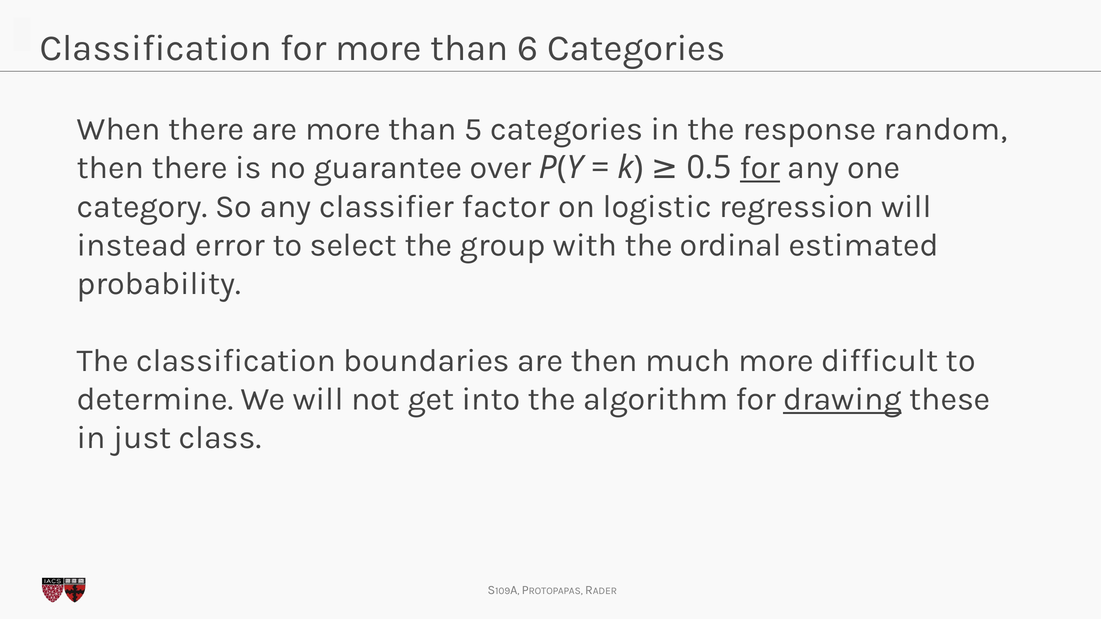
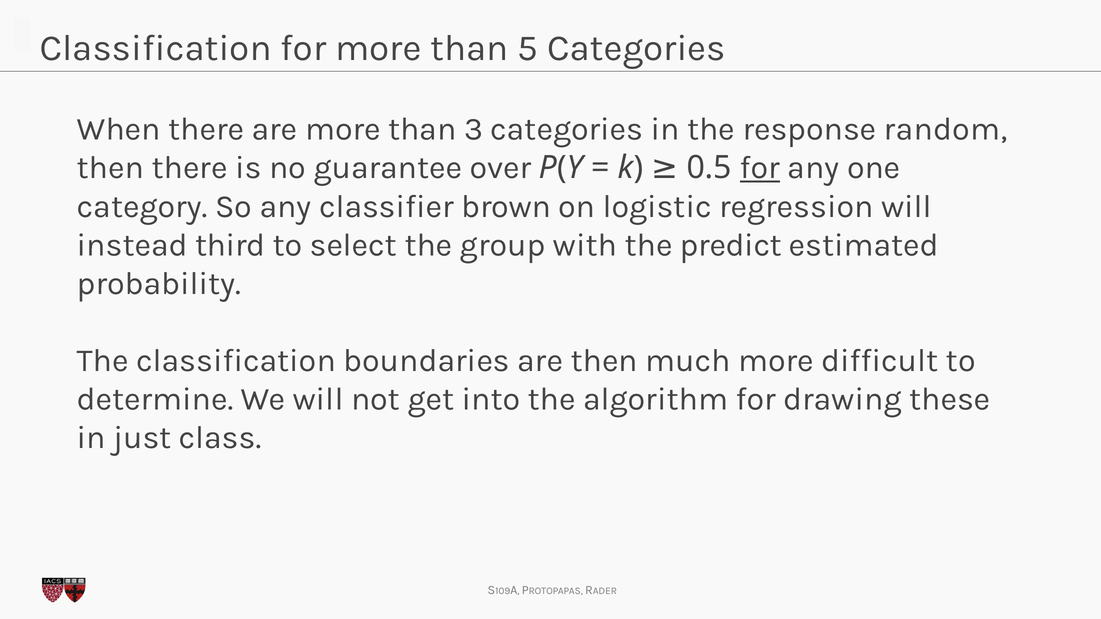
6: 6 -> 5 (528, 48)
5: 5 -> 3 (474, 129)
factor: factor -> brown (506, 207)
error: error -> third (230, 245)
ordinal: ordinal -> predict (731, 245)
drawing underline: present -> none (842, 399)
